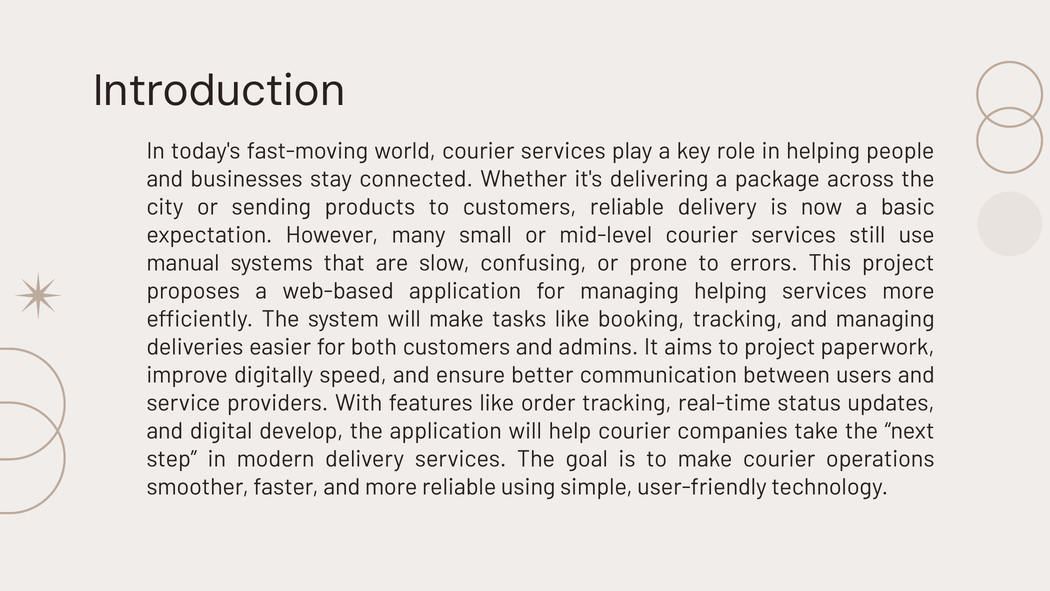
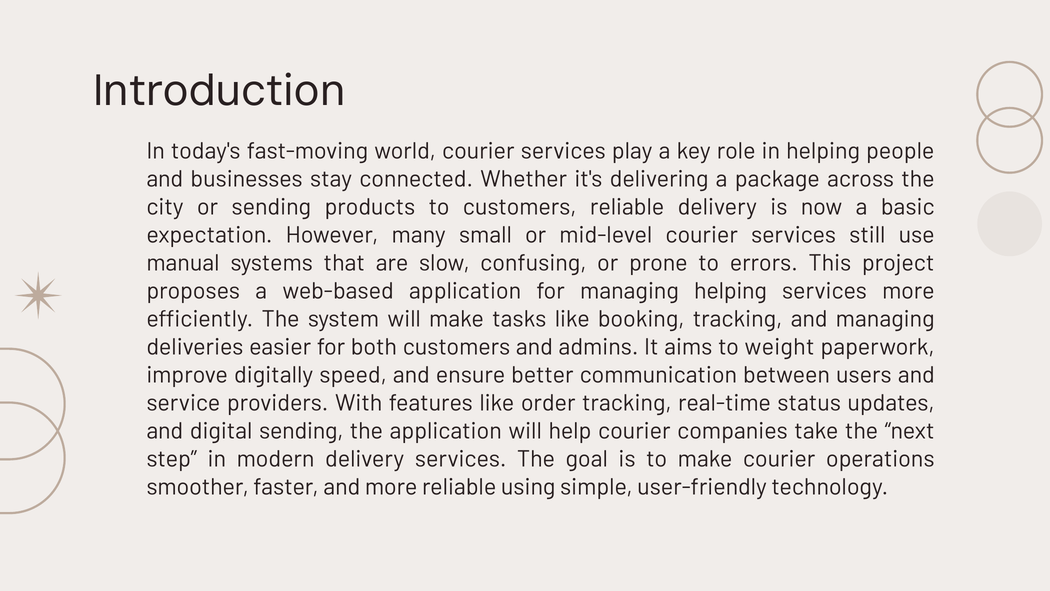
to project: project -> weight (780, 347)
digital develop: develop -> sending (301, 431)
